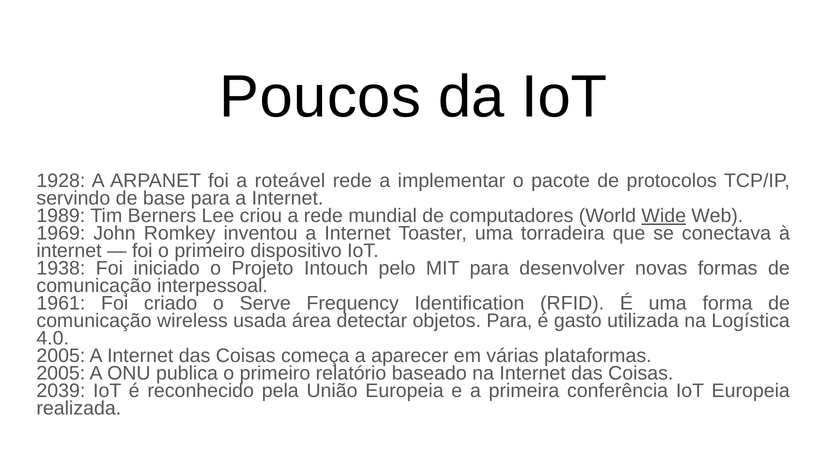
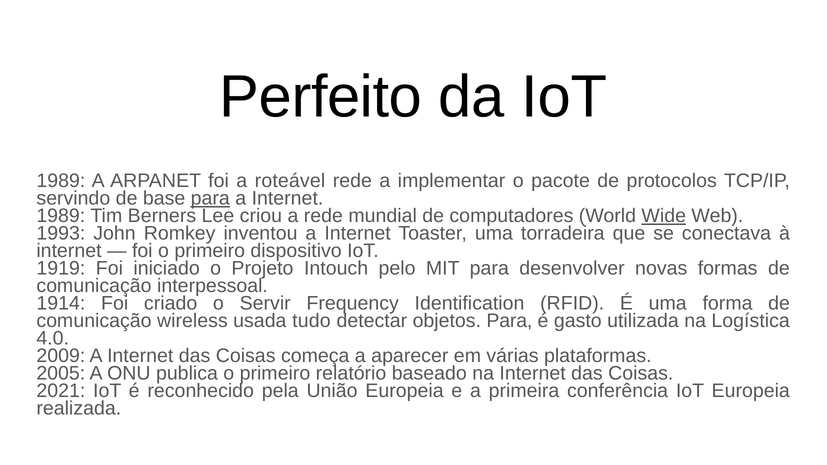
Poucos: Poucos -> Perfeito (321, 97)
1928: 1928 -> 1989 (61, 181)
para underline: none -> present (210, 198)
1969: 1969 -> 1993 (61, 234)
1938: 1938 -> 1919 (61, 269)
1961: 1961 -> 1914 (61, 304)
Serve: Serve -> Servir (265, 304)
área: área -> tudo (311, 321)
2005: 2005 -> 2009 (61, 356)
2039: 2039 -> 2021 (61, 391)
